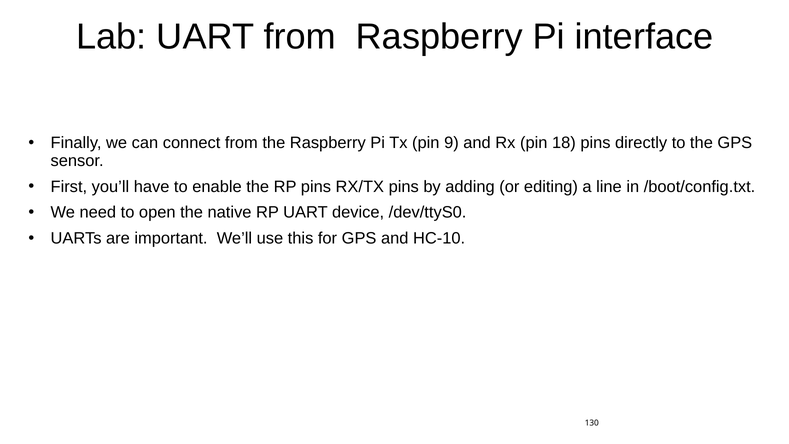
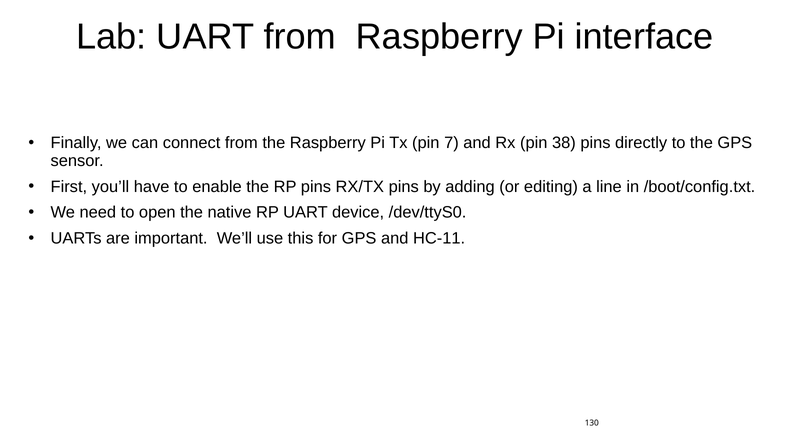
9: 9 -> 7 (451, 143)
18: 18 -> 38 (564, 143)
HC-10: HC-10 -> HC-11 (439, 238)
